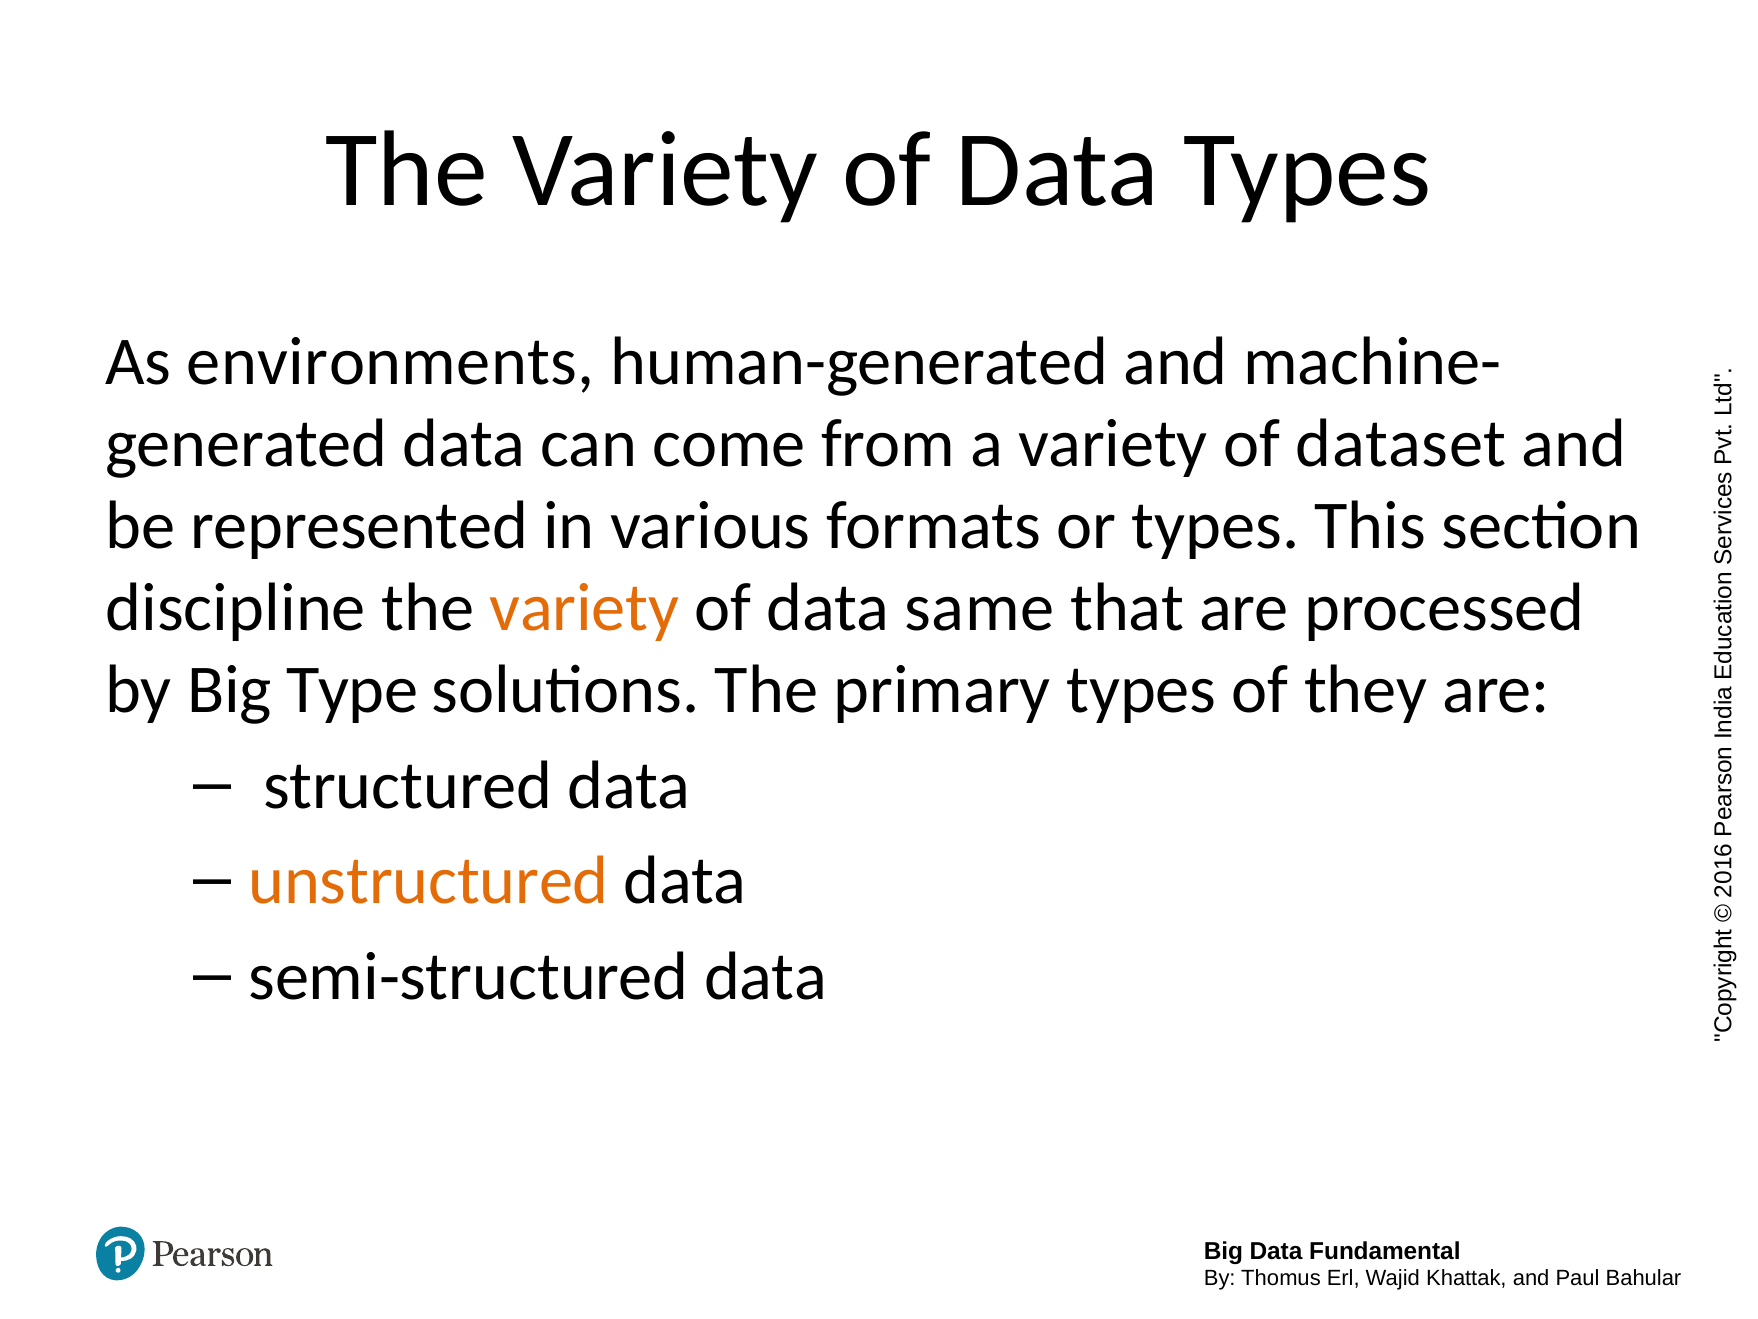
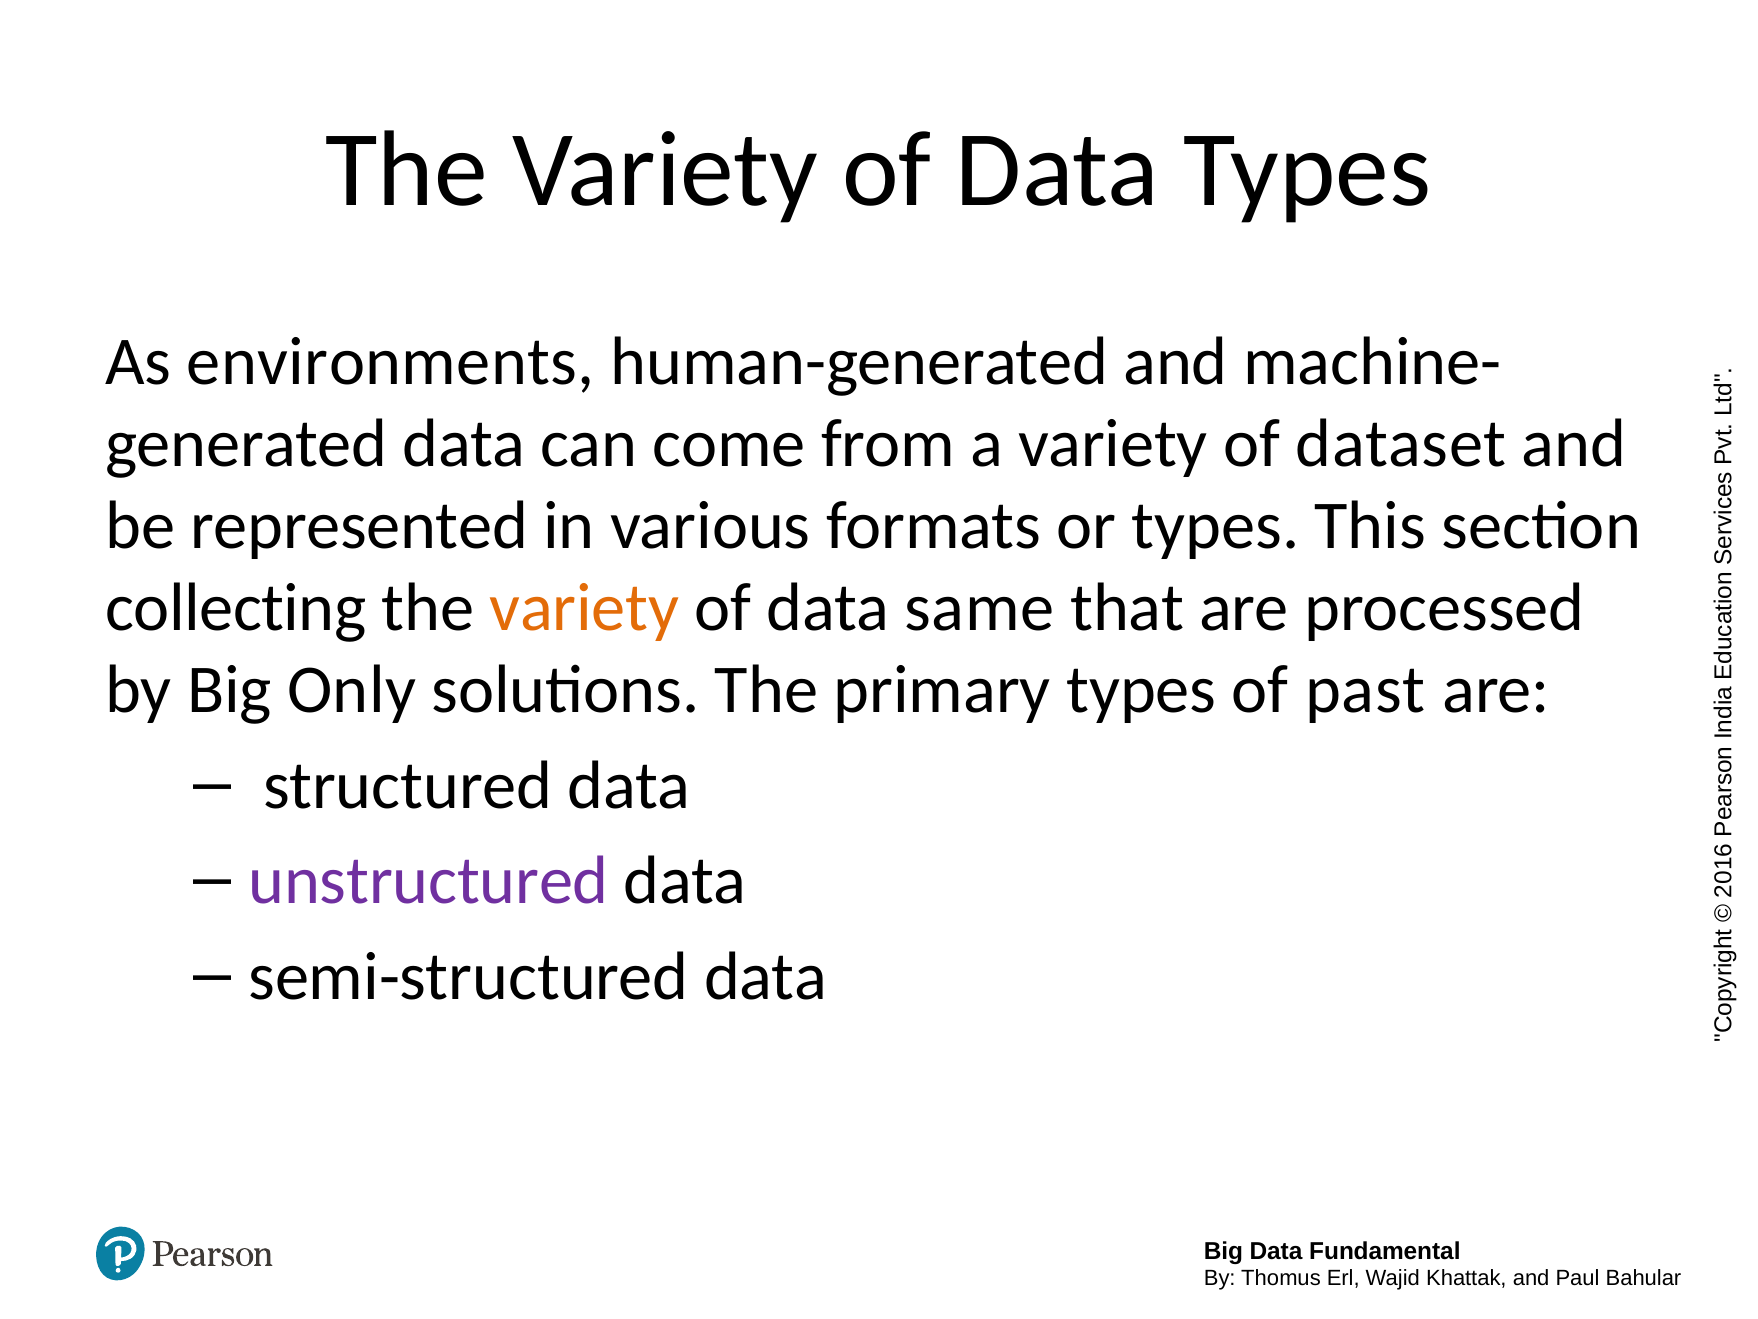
discipline: discipline -> collecting (236, 608)
Type: Type -> Only (352, 690)
they: they -> past (1365, 690)
unstructured colour: orange -> purple (429, 881)
